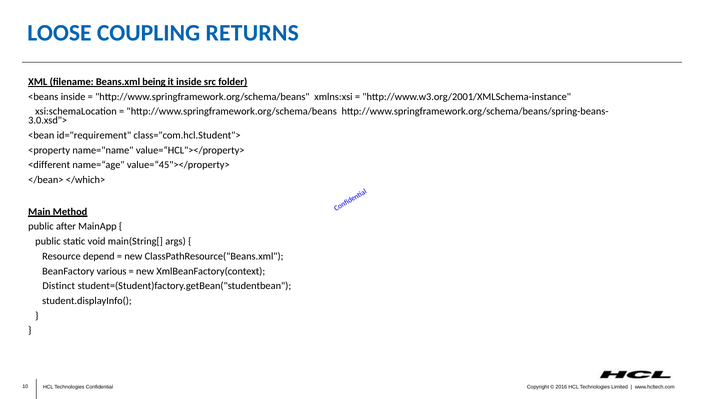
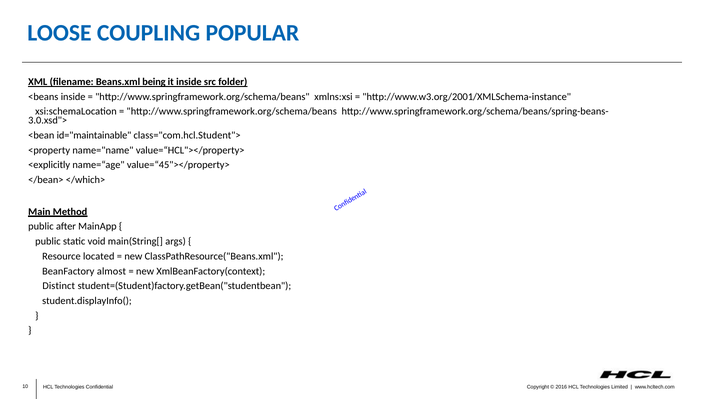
RETURNS: RETURNS -> POPULAR (252, 33)
id="requirement: id="requirement -> id="maintainable (94, 135)
<different: <different -> <explicitly (49, 165)
depend: depend -> located (99, 256)
various: various -> almost (111, 271)
